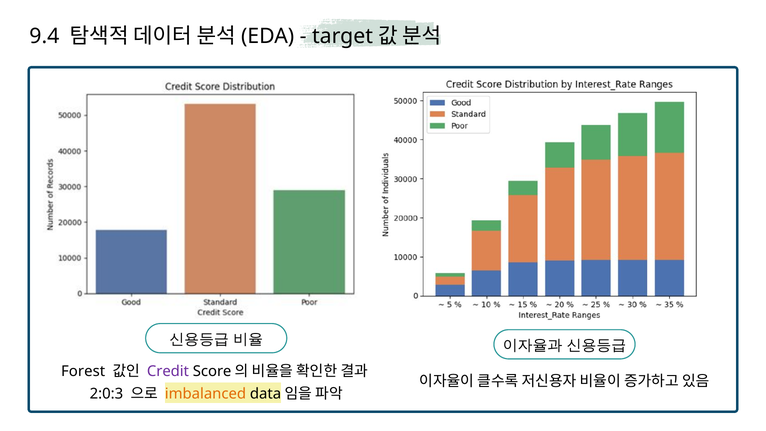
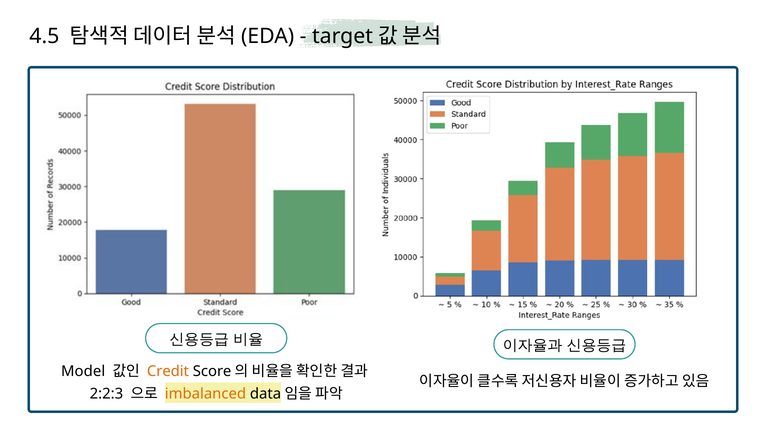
9.4: 9.4 -> 4.5 (44, 36)
Forest: Forest -> Model (83, 371)
Credit colour: purple -> orange (168, 371)
2:0:3: 2:0:3 -> 2:2:3 (106, 394)
